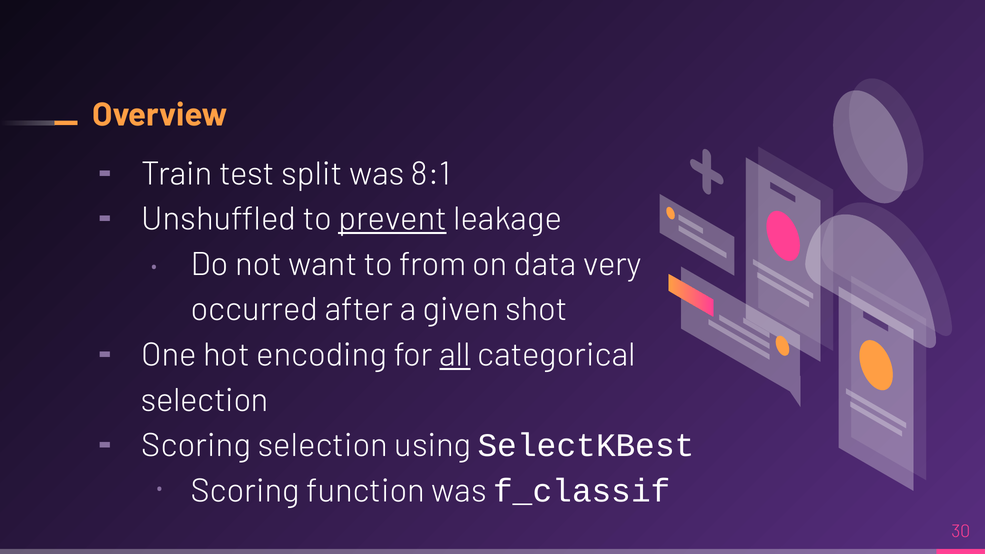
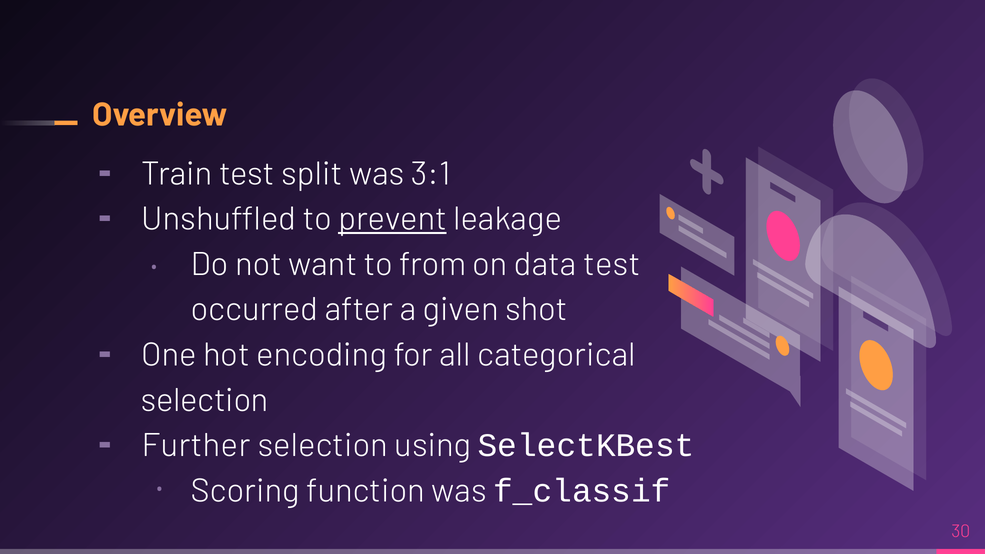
8:1: 8:1 -> 3:1 (431, 174)
data very: very -> test (612, 264)
all underline: present -> none (455, 355)
Scoring: Scoring -> Further (196, 446)
